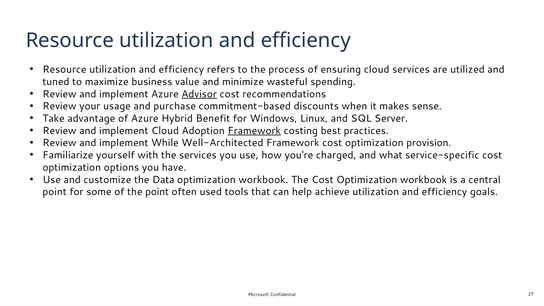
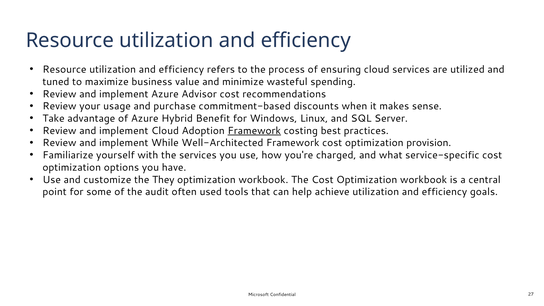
Advisor underline: present -> none (199, 94)
Data: Data -> They (163, 180)
the point: point -> audit (157, 192)
